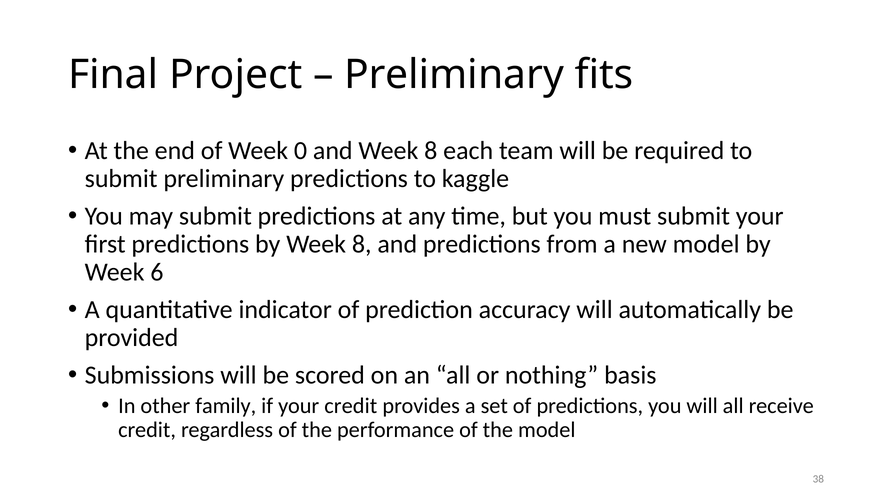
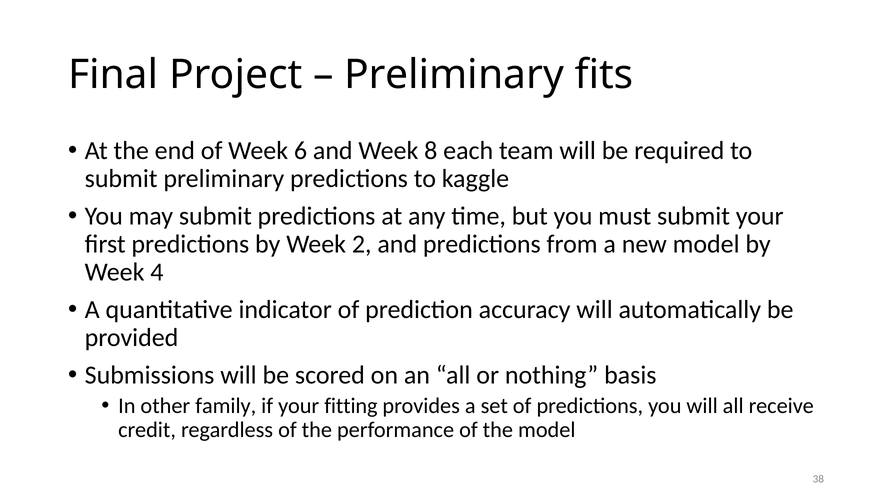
0: 0 -> 6 (300, 151)
by Week 8: 8 -> 2 (362, 244)
6: 6 -> 4 (157, 272)
your credit: credit -> fitting (351, 406)
